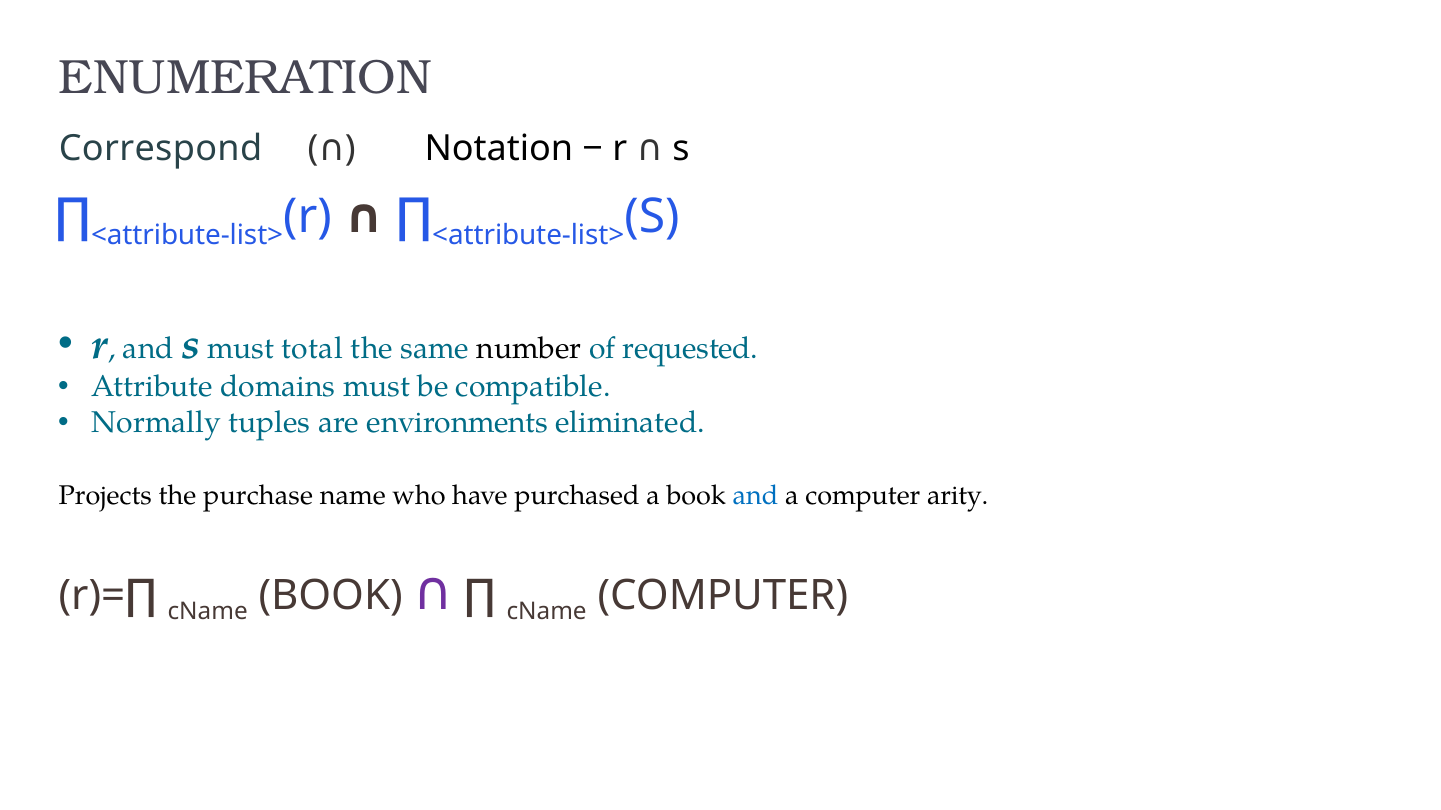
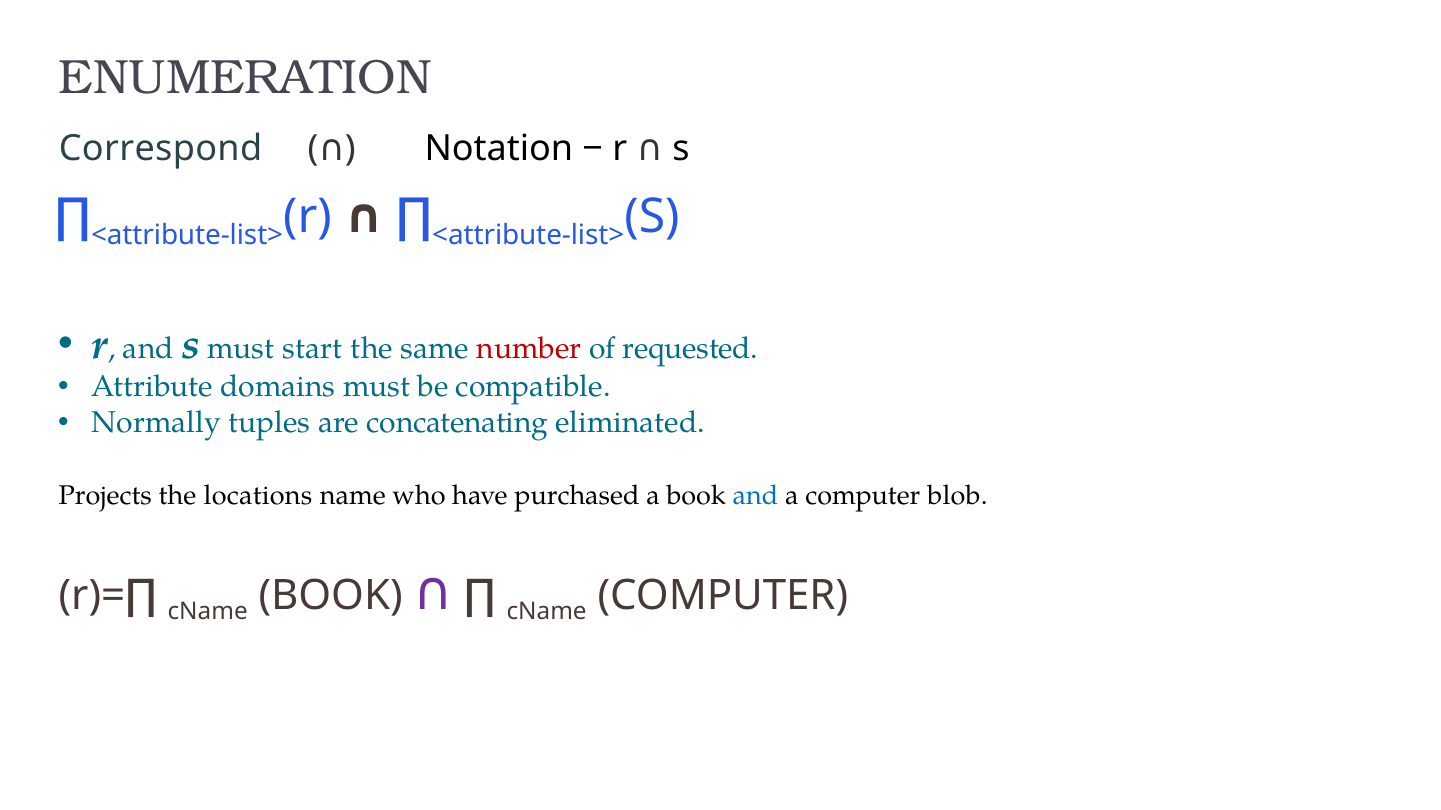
total: total -> start (312, 349)
number colour: black -> red (529, 349)
environments: environments -> concatenating (458, 423)
purchase: purchase -> locations (258, 496)
arity: arity -> blob (958, 496)
